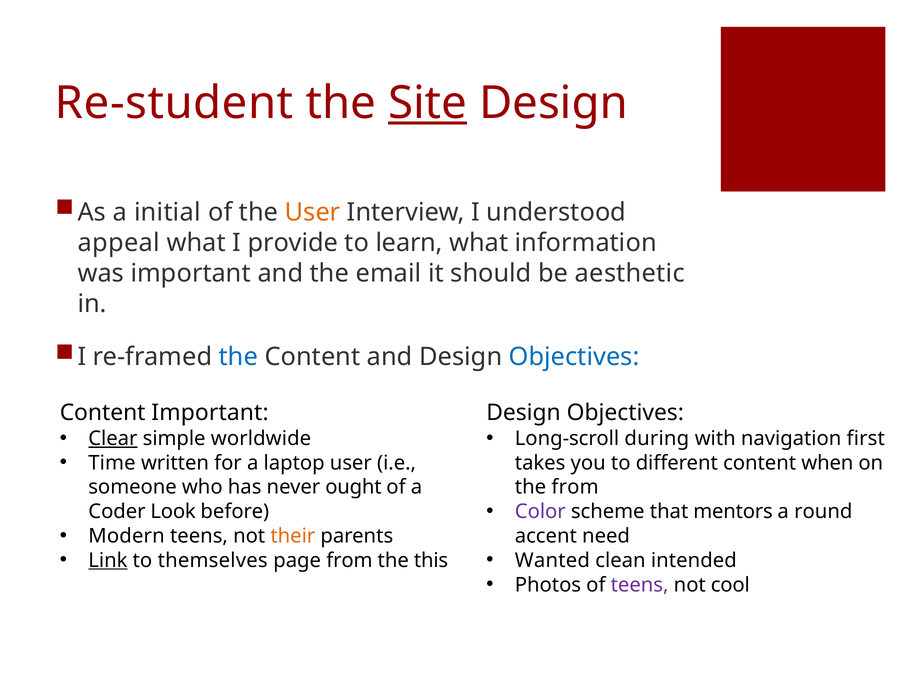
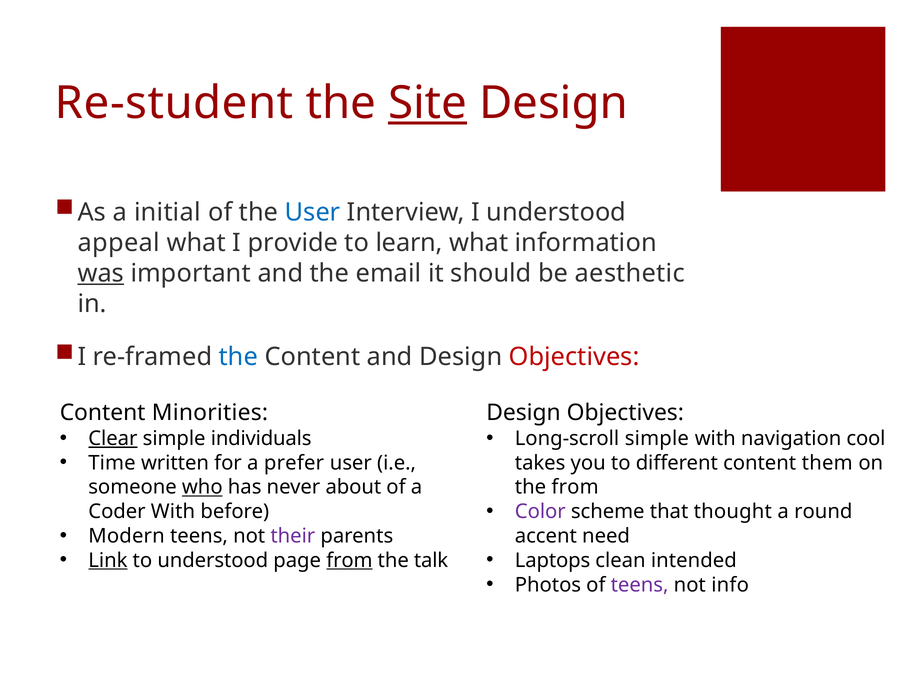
User colour: orange -> blue (313, 212)
was underline: none -> present (101, 273)
Objectives colour: blue -> red (574, 357)
Content Important: Important -> Minorities (210, 412)
worldwide: worldwide -> individuals (261, 438)
Long-scroll during: during -> simple (657, 438)
first: first -> cool (866, 438)
laptop: laptop -> prefer (294, 463)
when: when -> them (827, 463)
who underline: none -> present (202, 487)
ought: ought -> about (353, 487)
mentors: mentors -> thought (733, 511)
Coder Look: Look -> With (173, 511)
their colour: orange -> purple (293, 536)
to themselves: themselves -> understood (213, 560)
from underline: none -> present (349, 560)
this: this -> talk (431, 560)
Wanted: Wanted -> Laptops (553, 560)
cool: cool -> info (730, 584)
